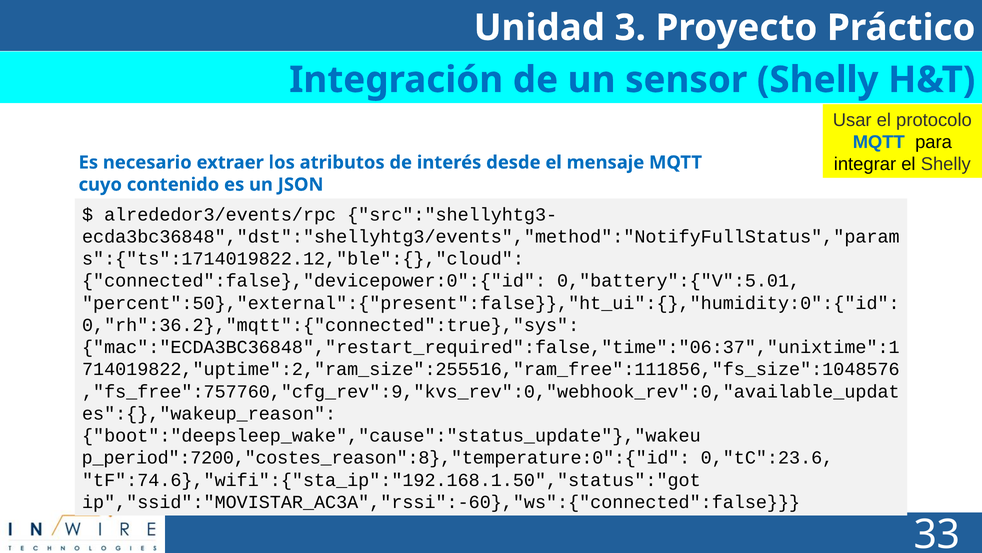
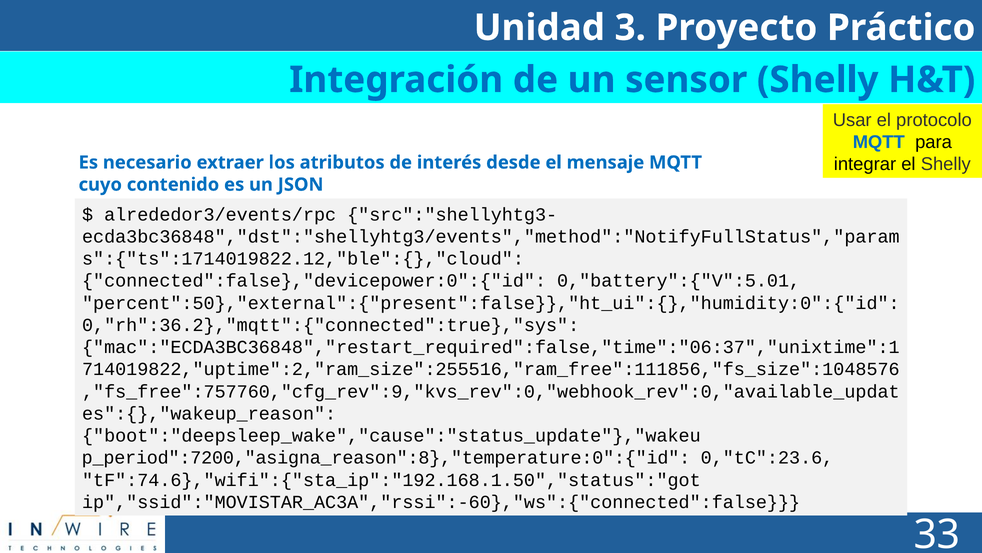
p_period":7200,"costes_reason":8},"temperature:0":{"id: p_period":7200,"costes_reason":8},"temperature:0":{"id -> p_period":7200,"asigna_reason":8},"temperature:0":{"id (386, 457)
